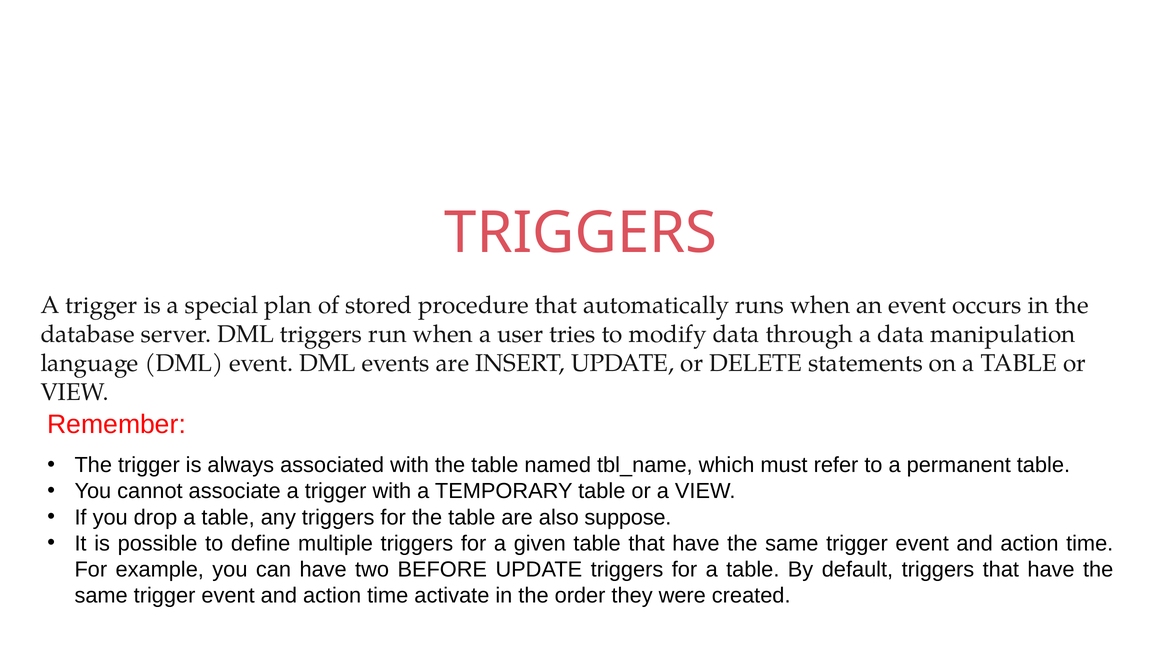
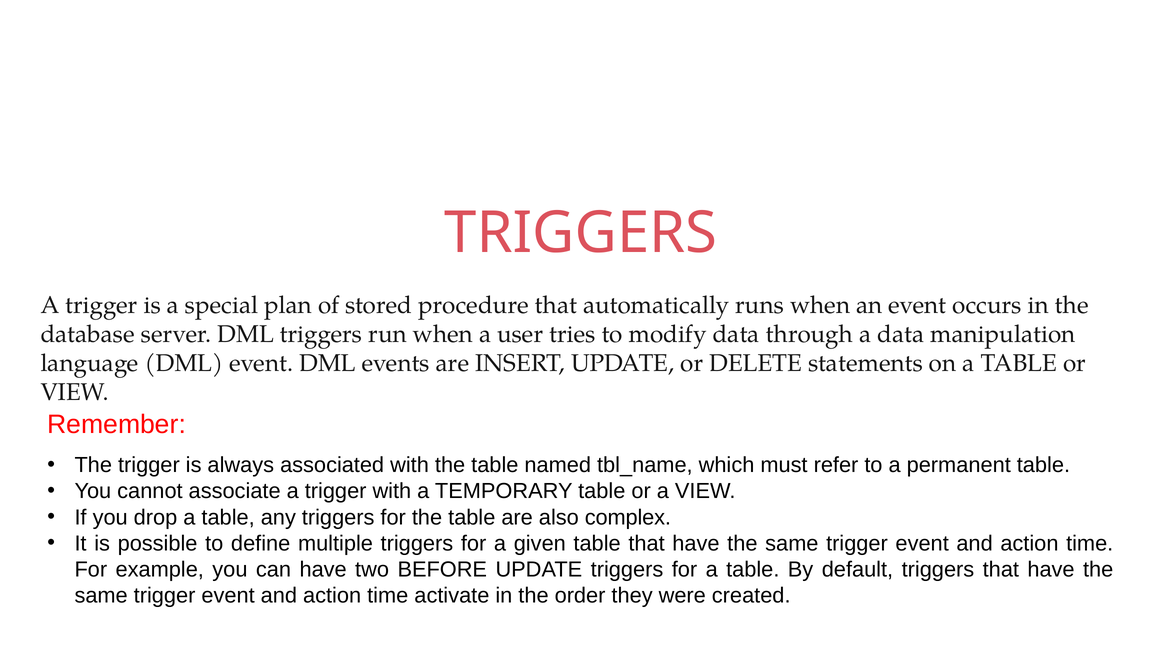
suppose: suppose -> complex (628, 517)
